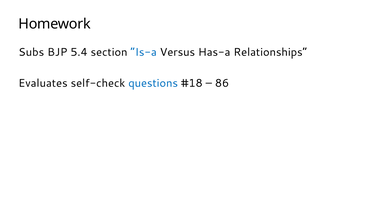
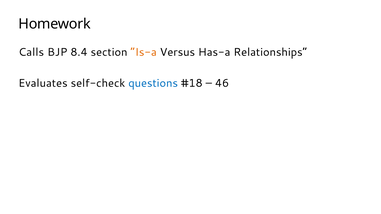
Subs: Subs -> Calls (31, 52)
5.4: 5.4 -> 8.4 (79, 52)
Is-a colour: blue -> orange (144, 52)
86: 86 -> 46 (222, 83)
